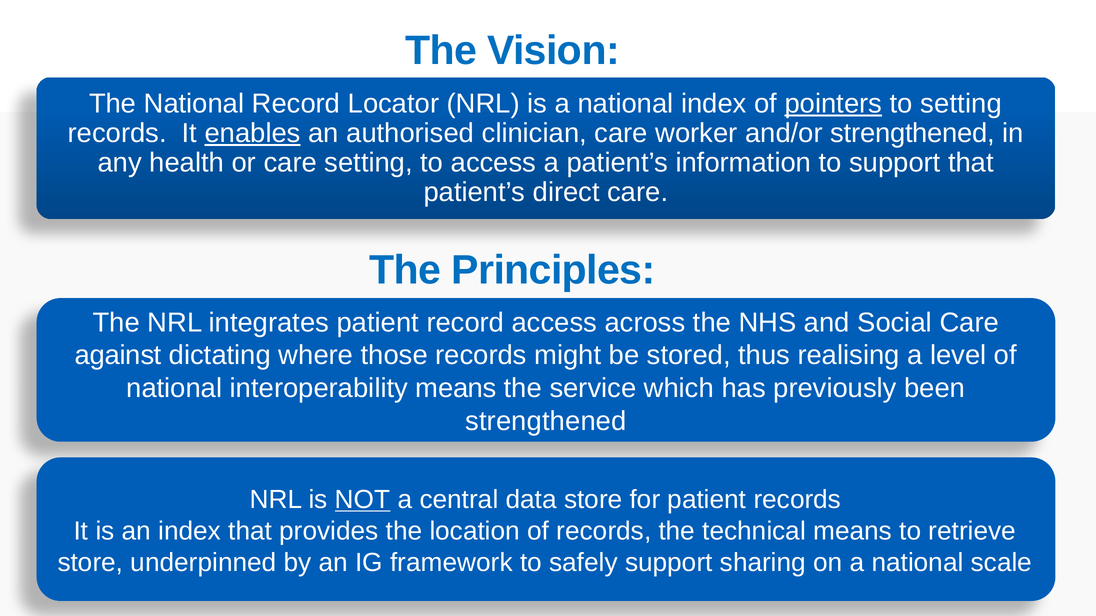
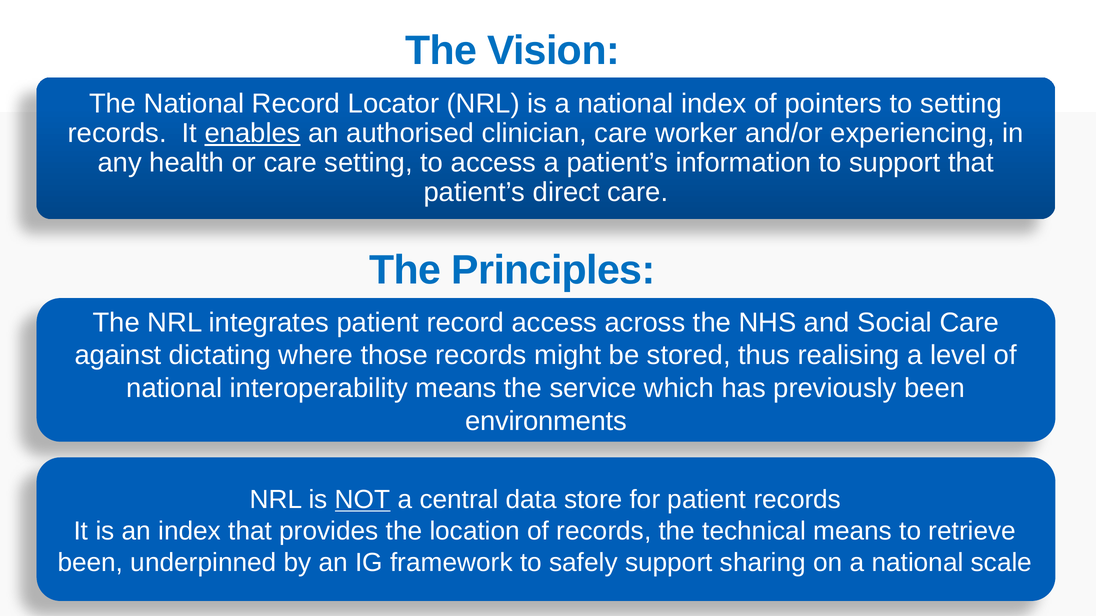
pointers underline: present -> none (833, 104)
and/or strengthened: strengthened -> experiencing (912, 133)
strengthened: strengthened -> environments (546, 421)
store: store -> been (90, 563)
